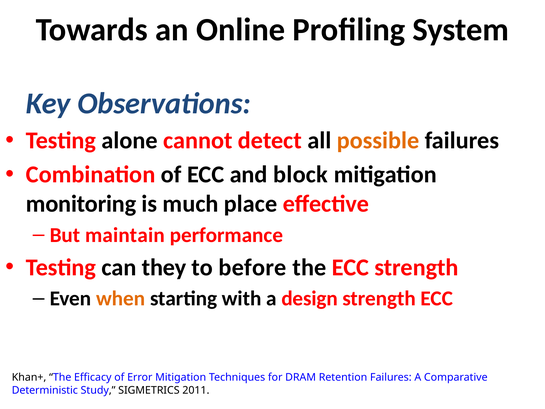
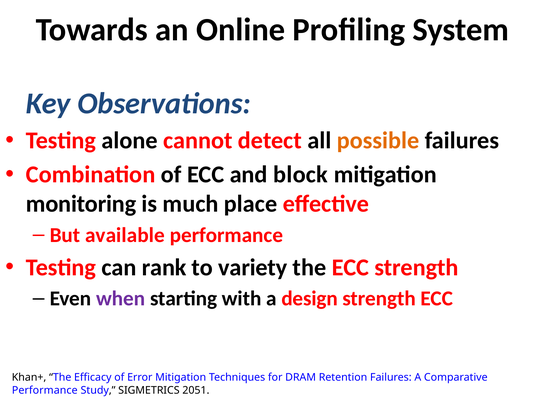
maintain: maintain -> available (125, 235)
they: they -> rank (164, 267)
before: before -> variety (253, 267)
when colour: orange -> purple (121, 298)
Deterministic: Deterministic -> Performance (45, 390)
2011: 2011 -> 2051 (196, 390)
